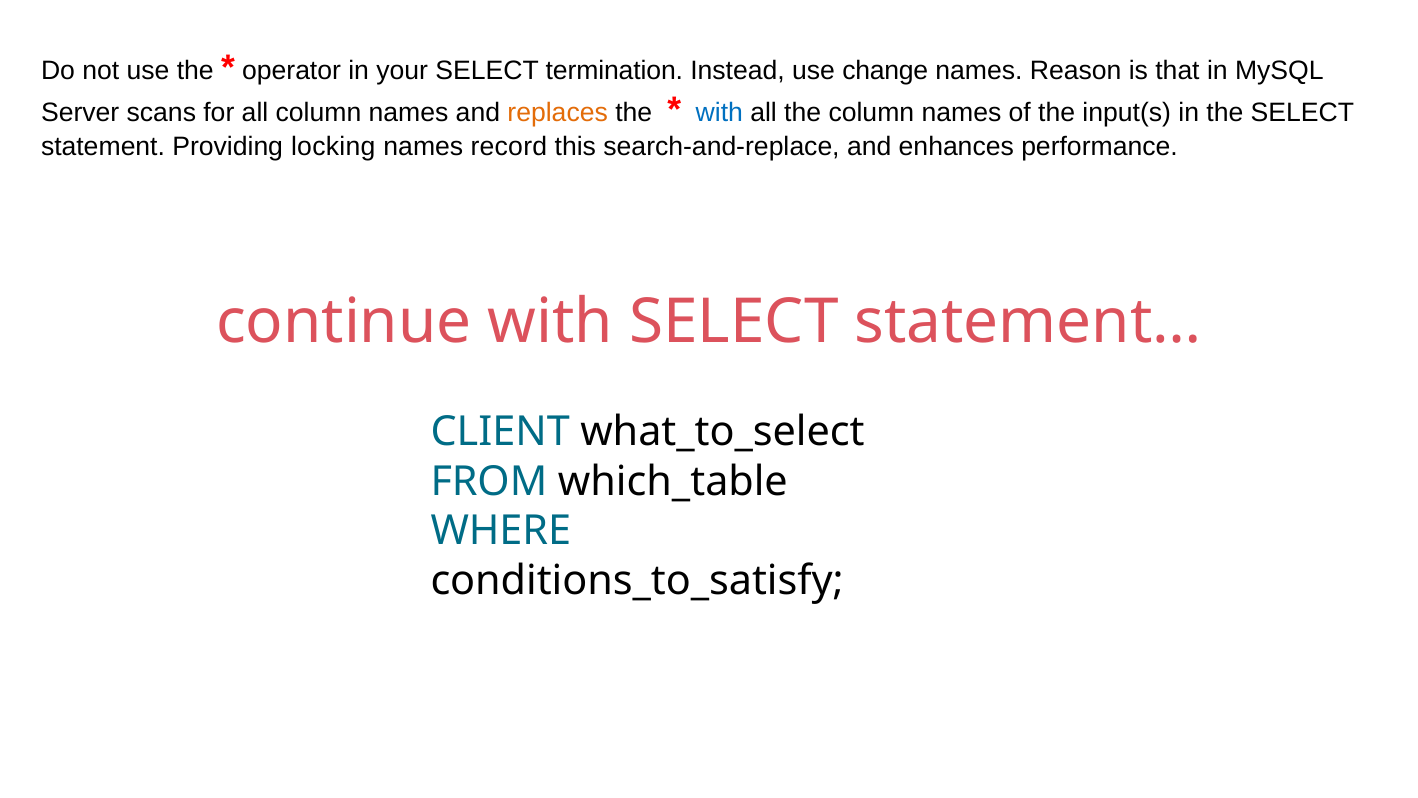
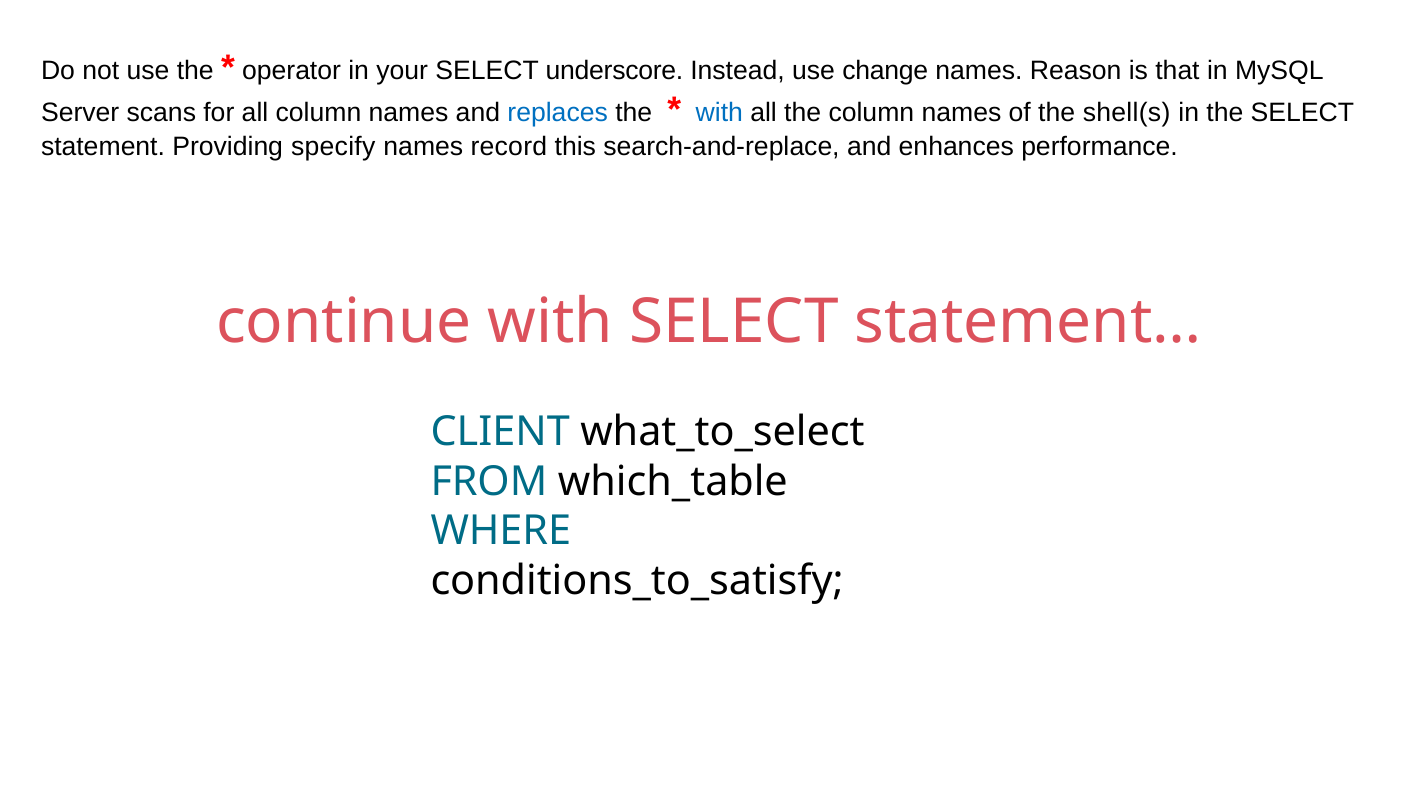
termination: termination -> underscore (614, 71)
replaces colour: orange -> blue (558, 113)
input(s: input(s -> shell(s (1127, 113)
locking: locking -> specify (333, 147)
